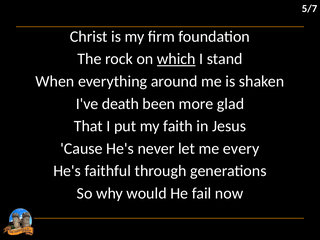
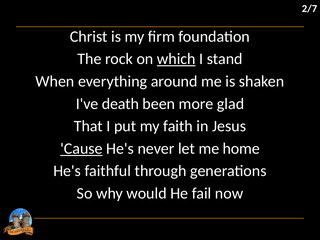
5/7: 5/7 -> 2/7 (309, 9)
Cause underline: none -> present (81, 149)
every: every -> home (241, 149)
